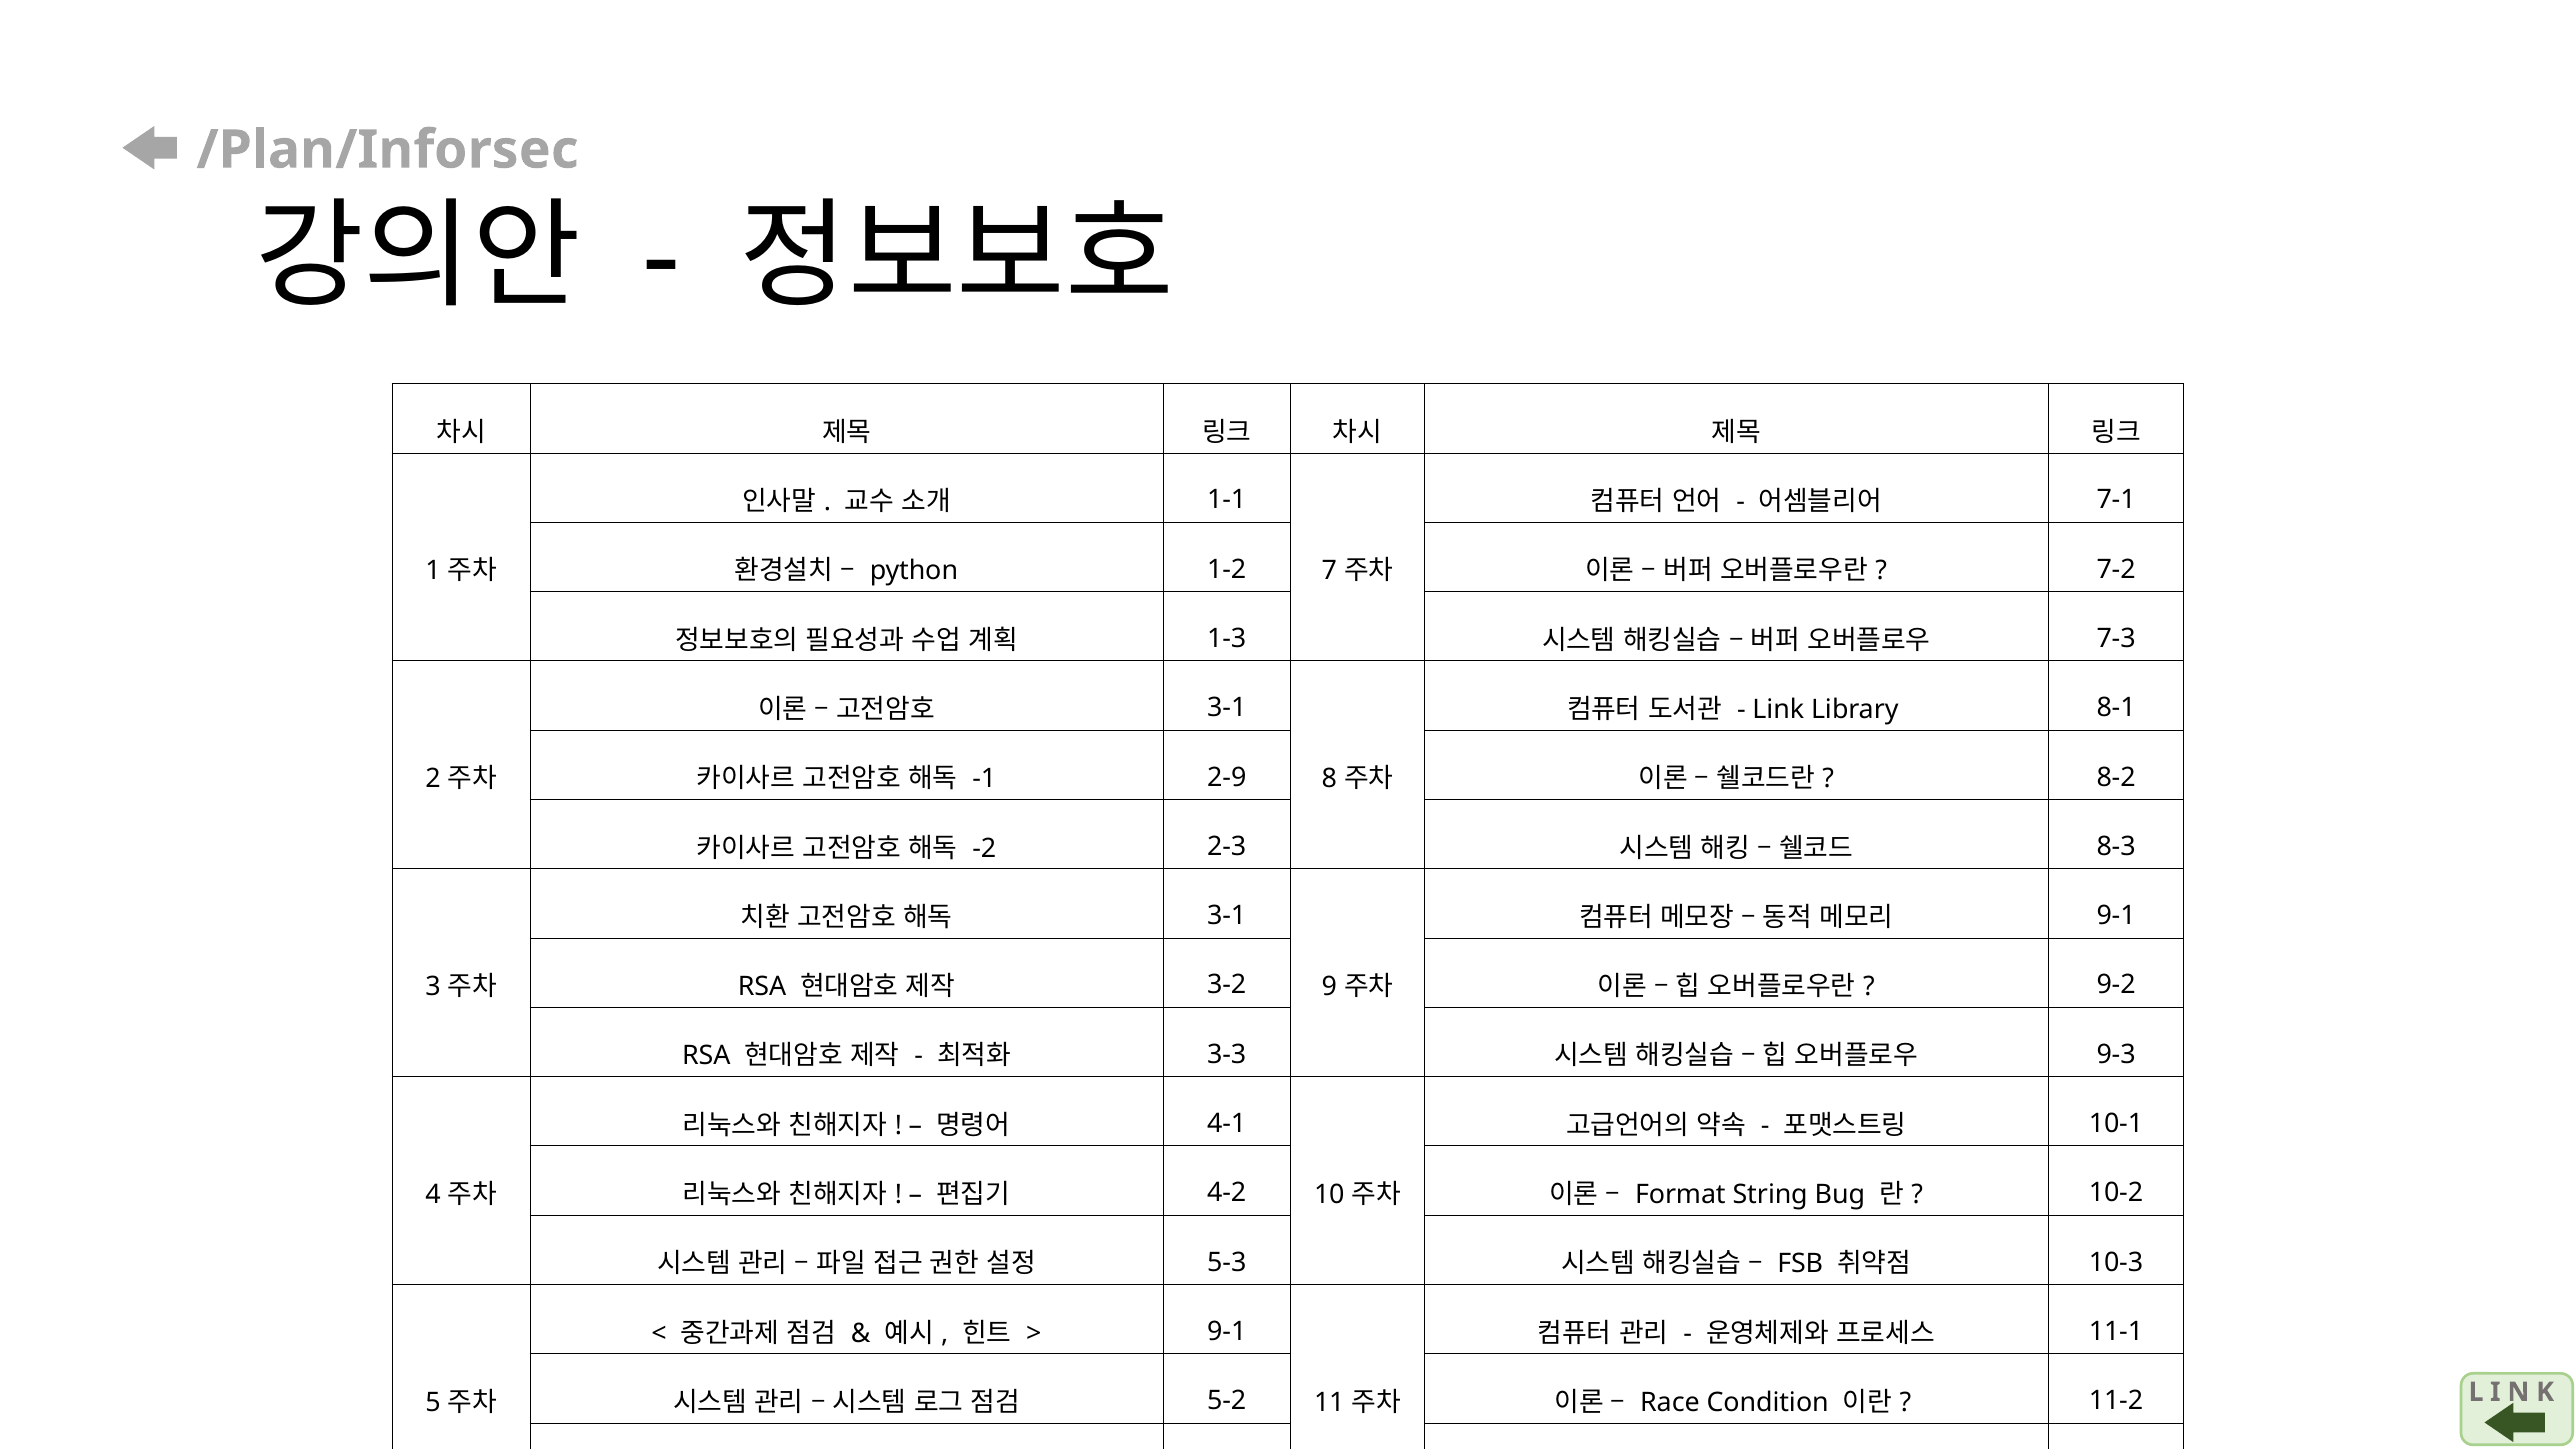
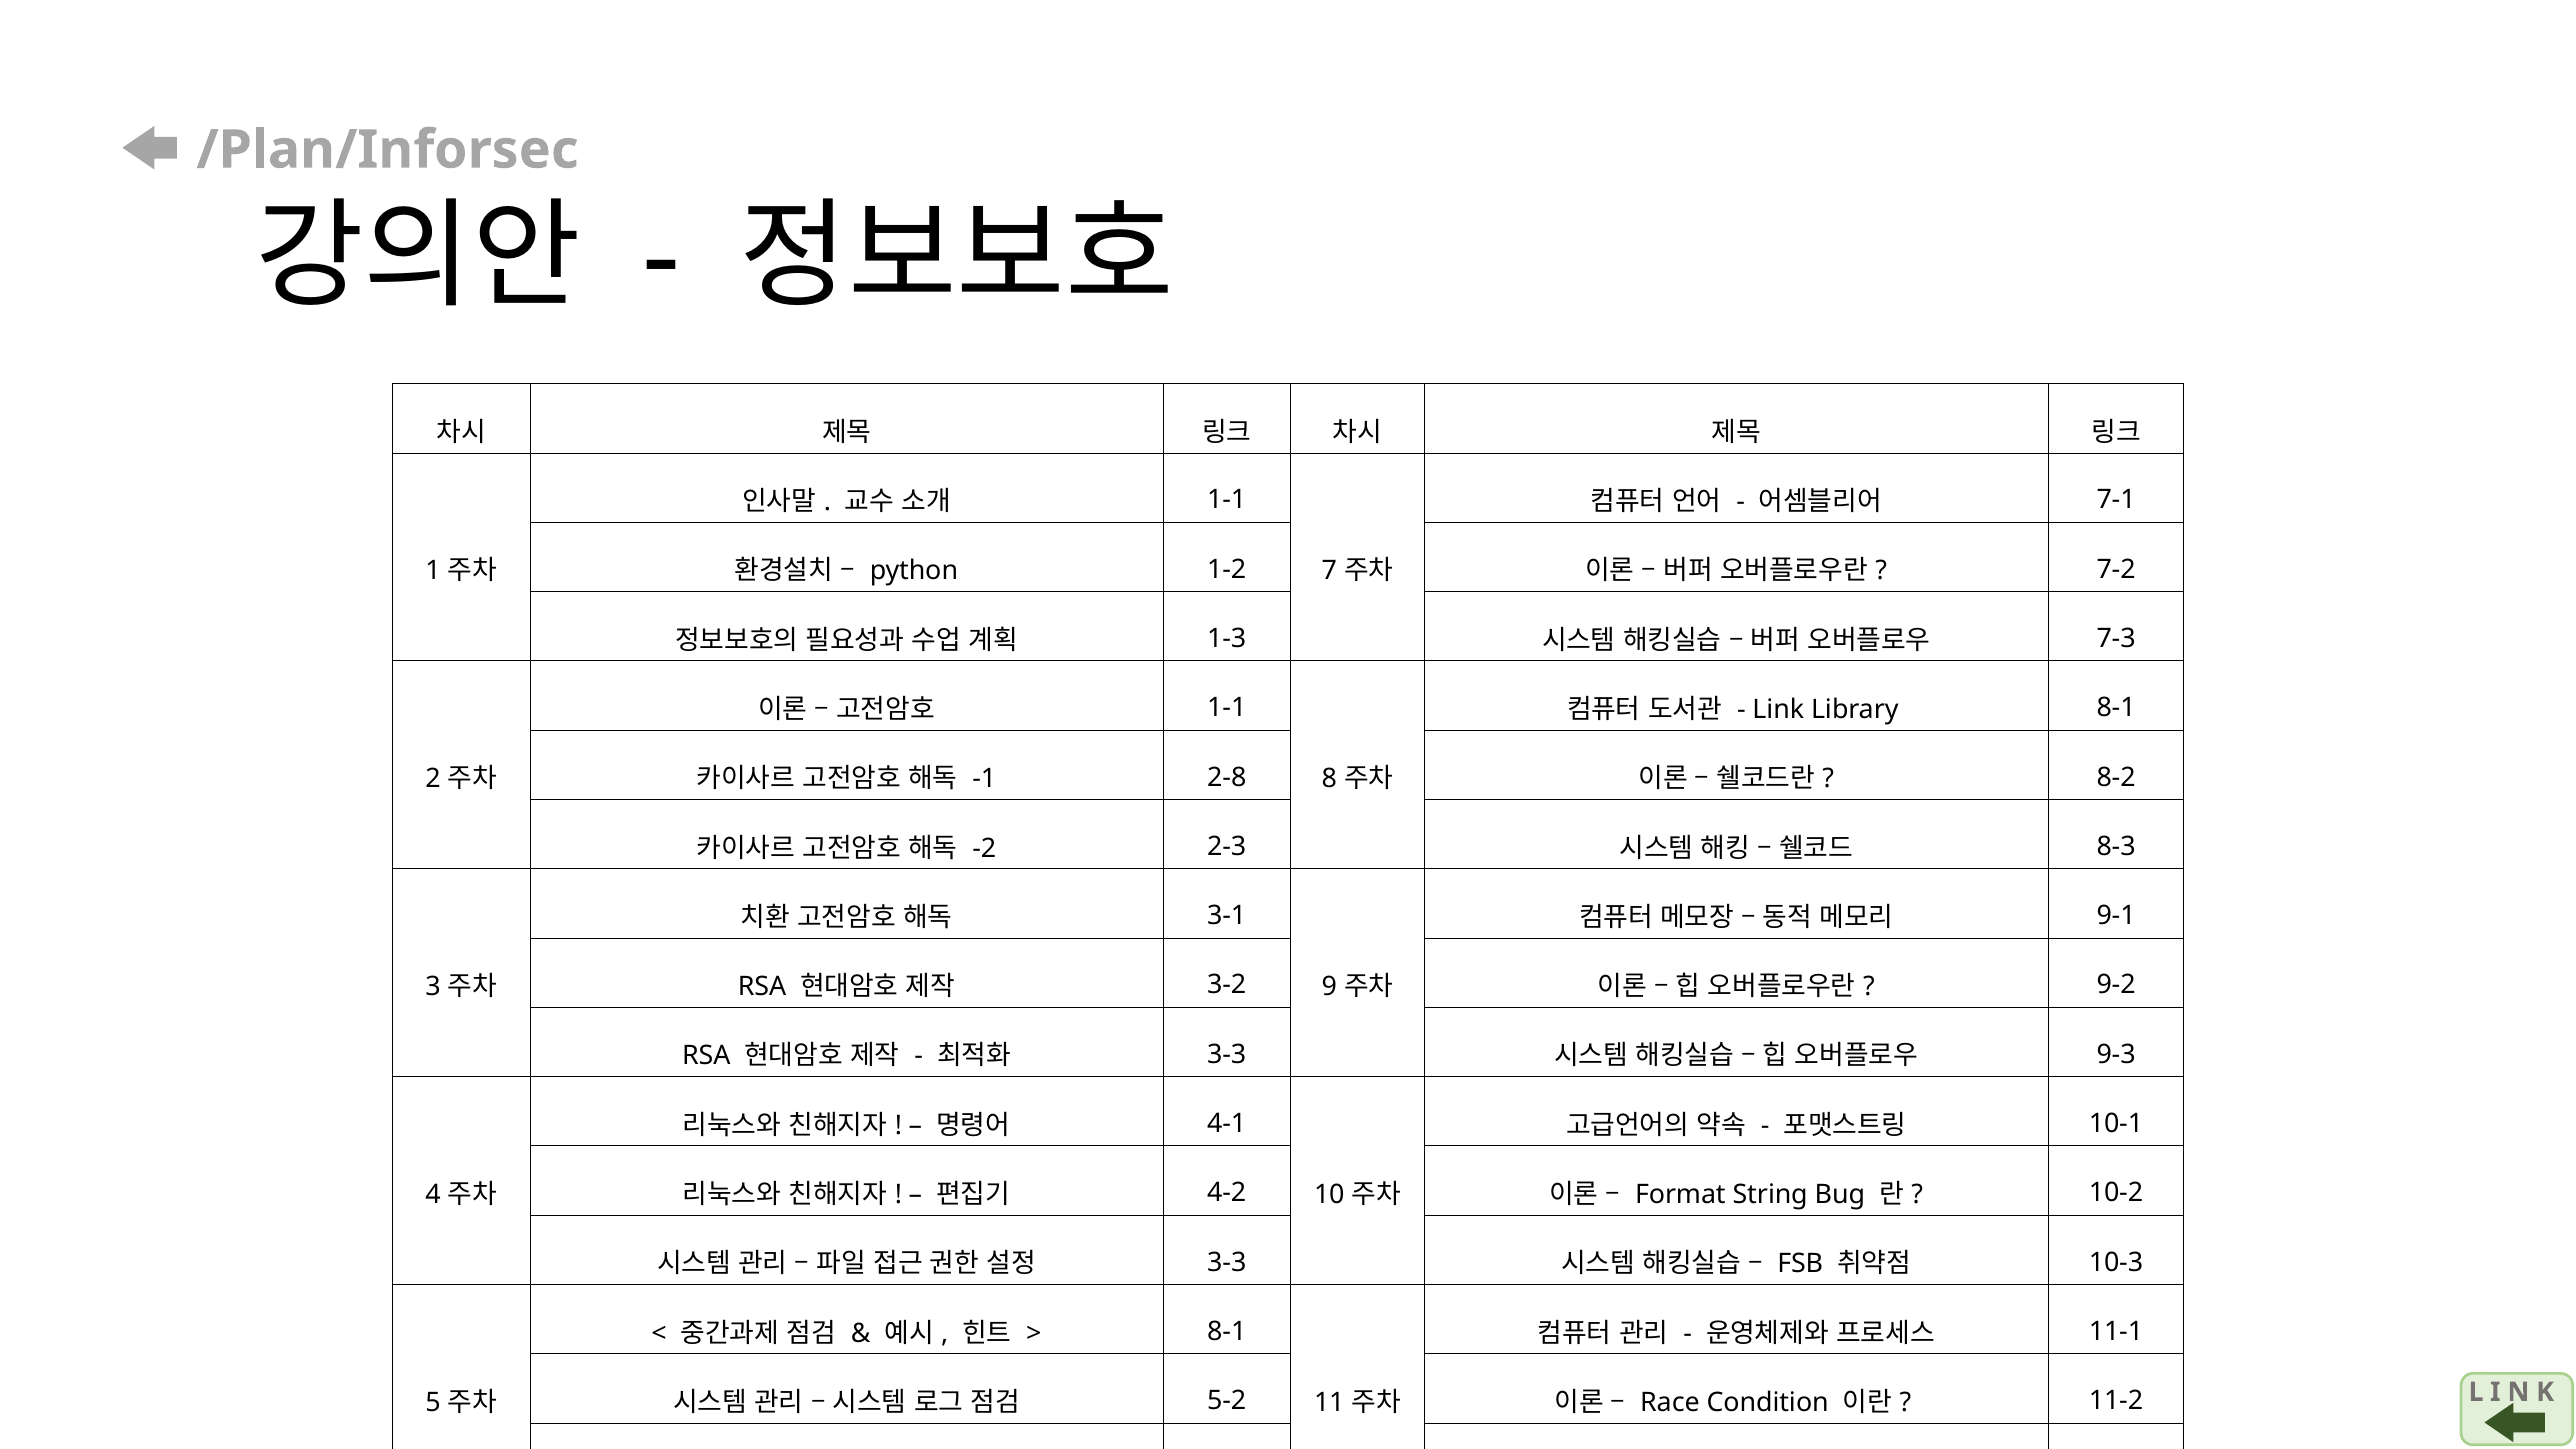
3-1: 3-1 -> 1-1 (1227, 708)
2-9: 2-9 -> 2-8 (1227, 777)
5-3: 5-3 -> 3-3 (1227, 1262)
9-1: 9-1 -> 8-1 (1227, 1332)
